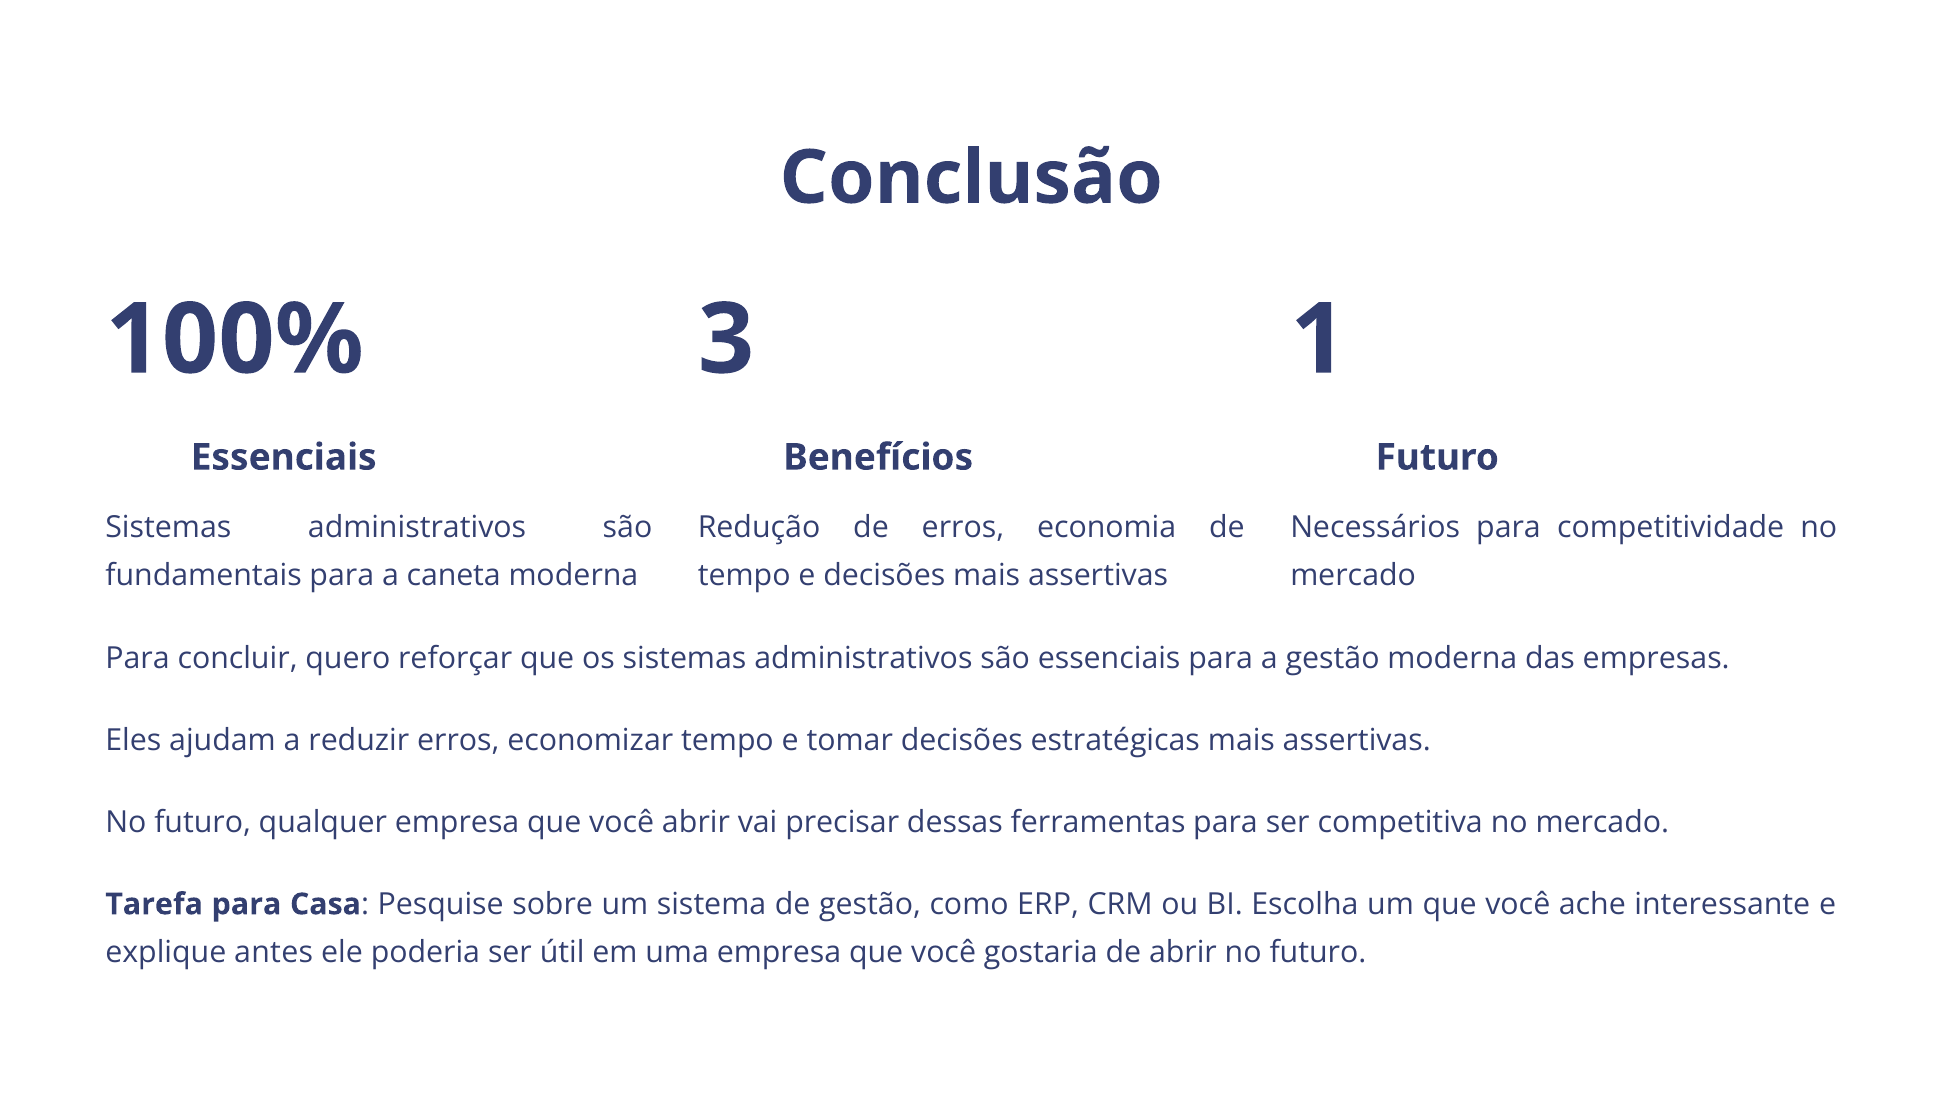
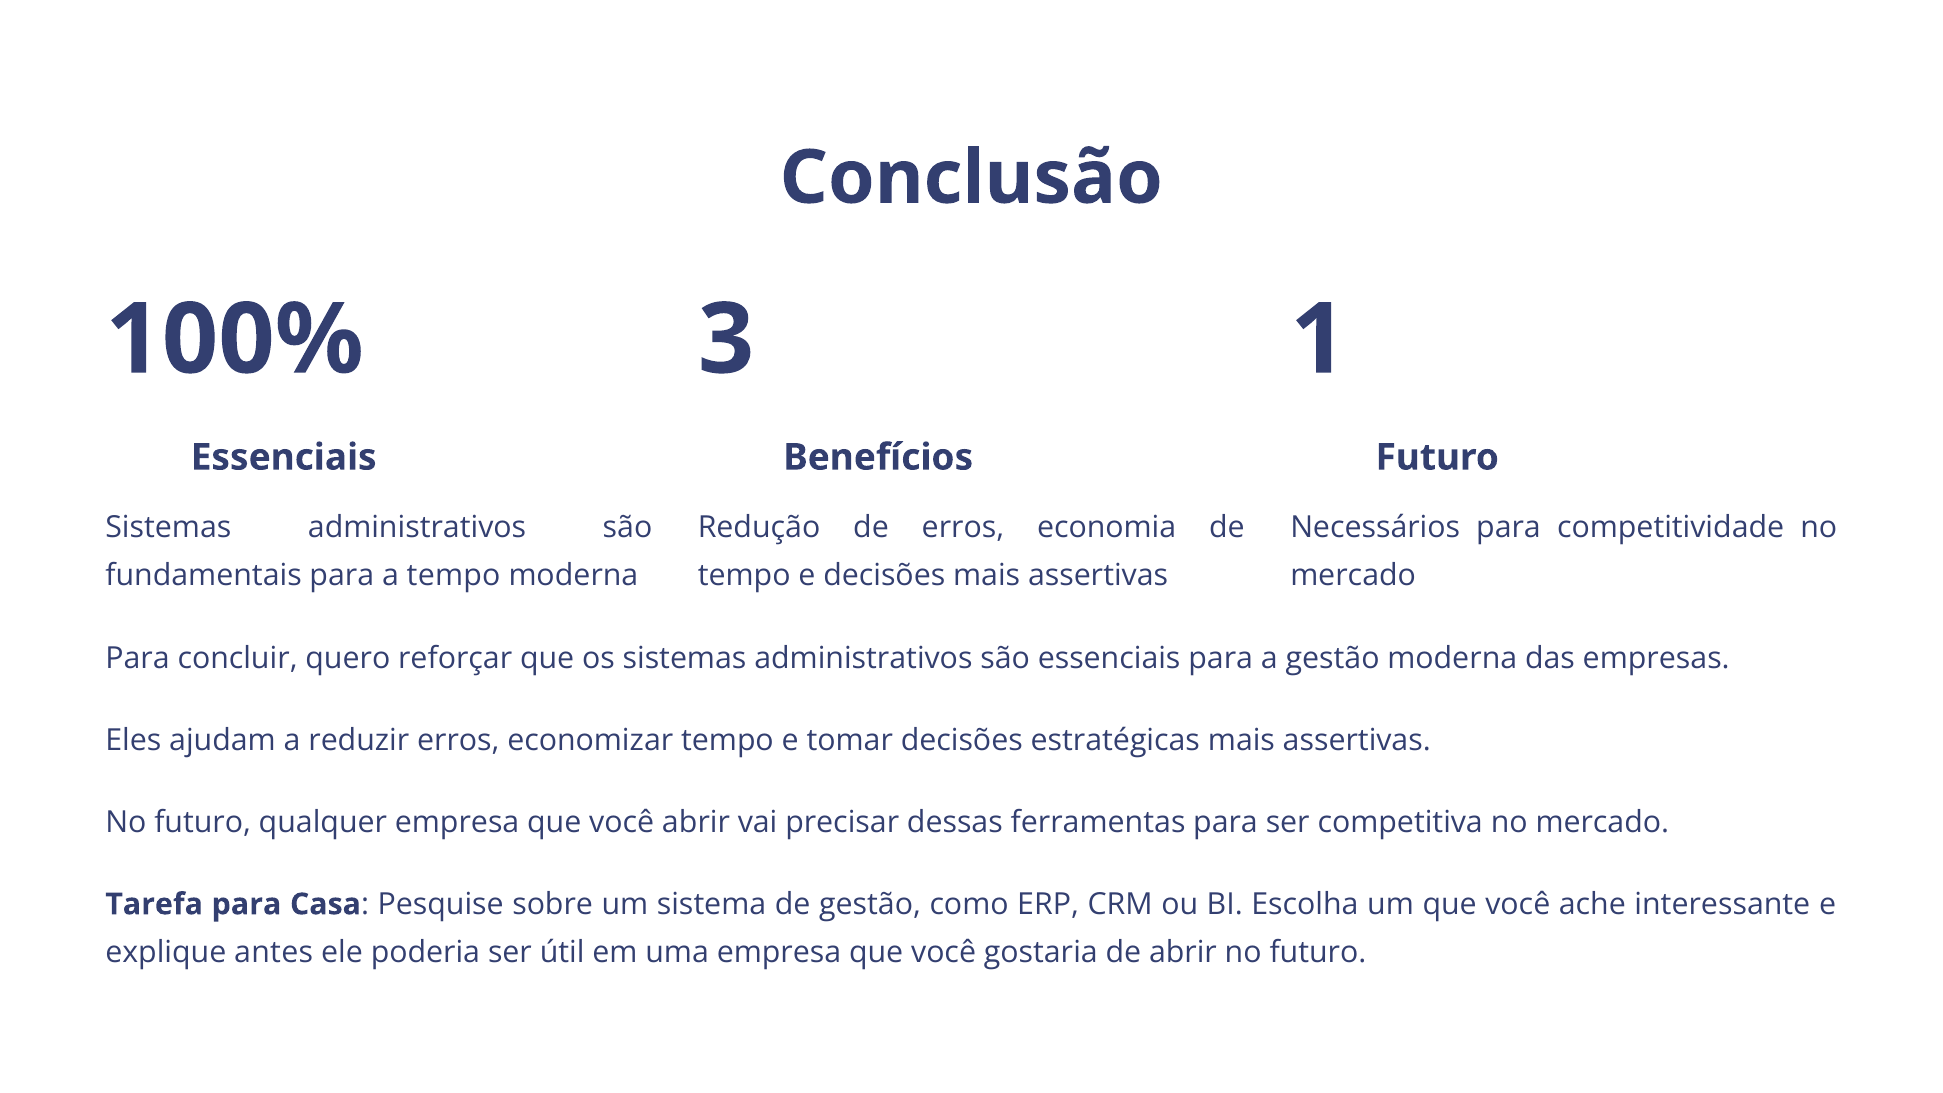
a caneta: caneta -> tempo (454, 576)
